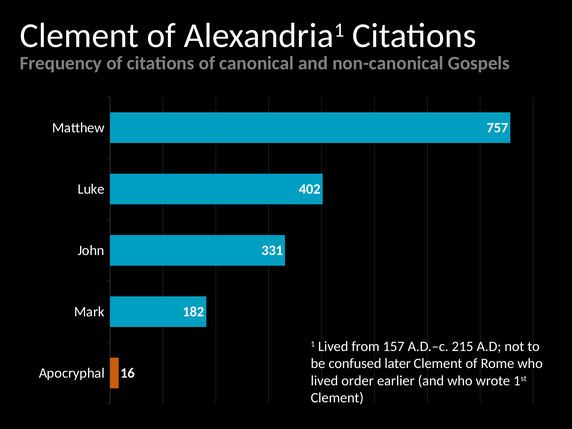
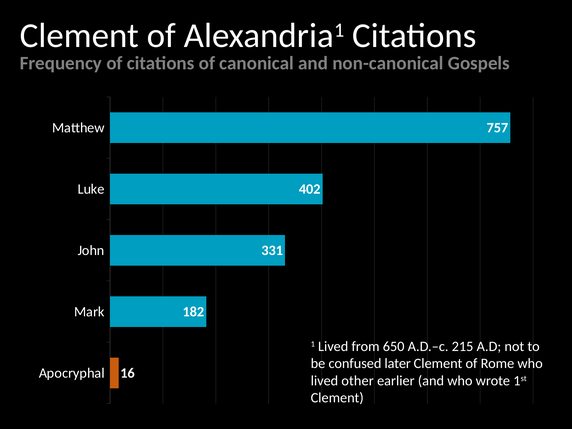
157: 157 -> 650 (394, 346)
order: order -> other (358, 381)
